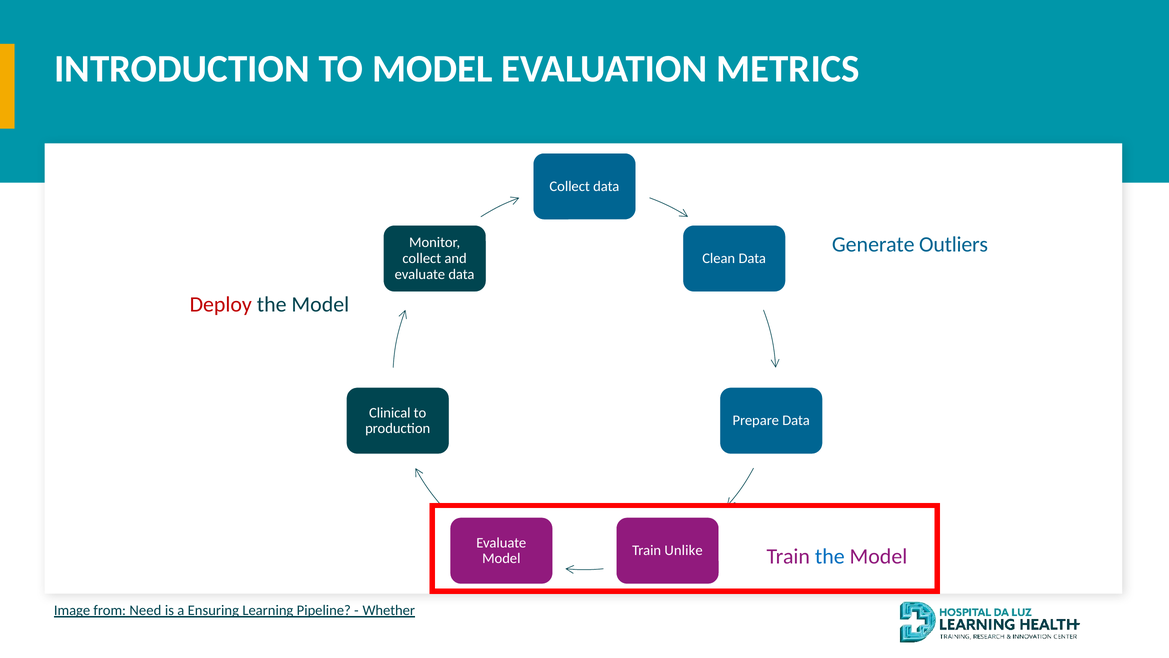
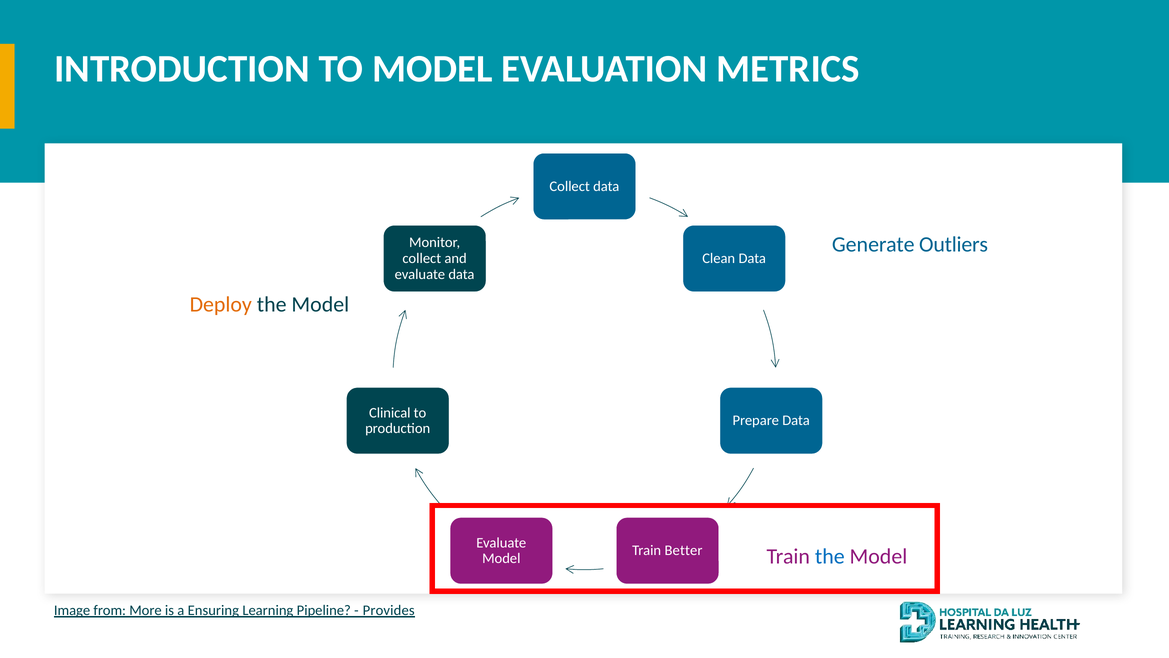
Deploy colour: red -> orange (221, 304)
Unlike: Unlike -> Better (684, 550)
Need: Need -> More (145, 610)
Whether: Whether -> Provides (389, 610)
